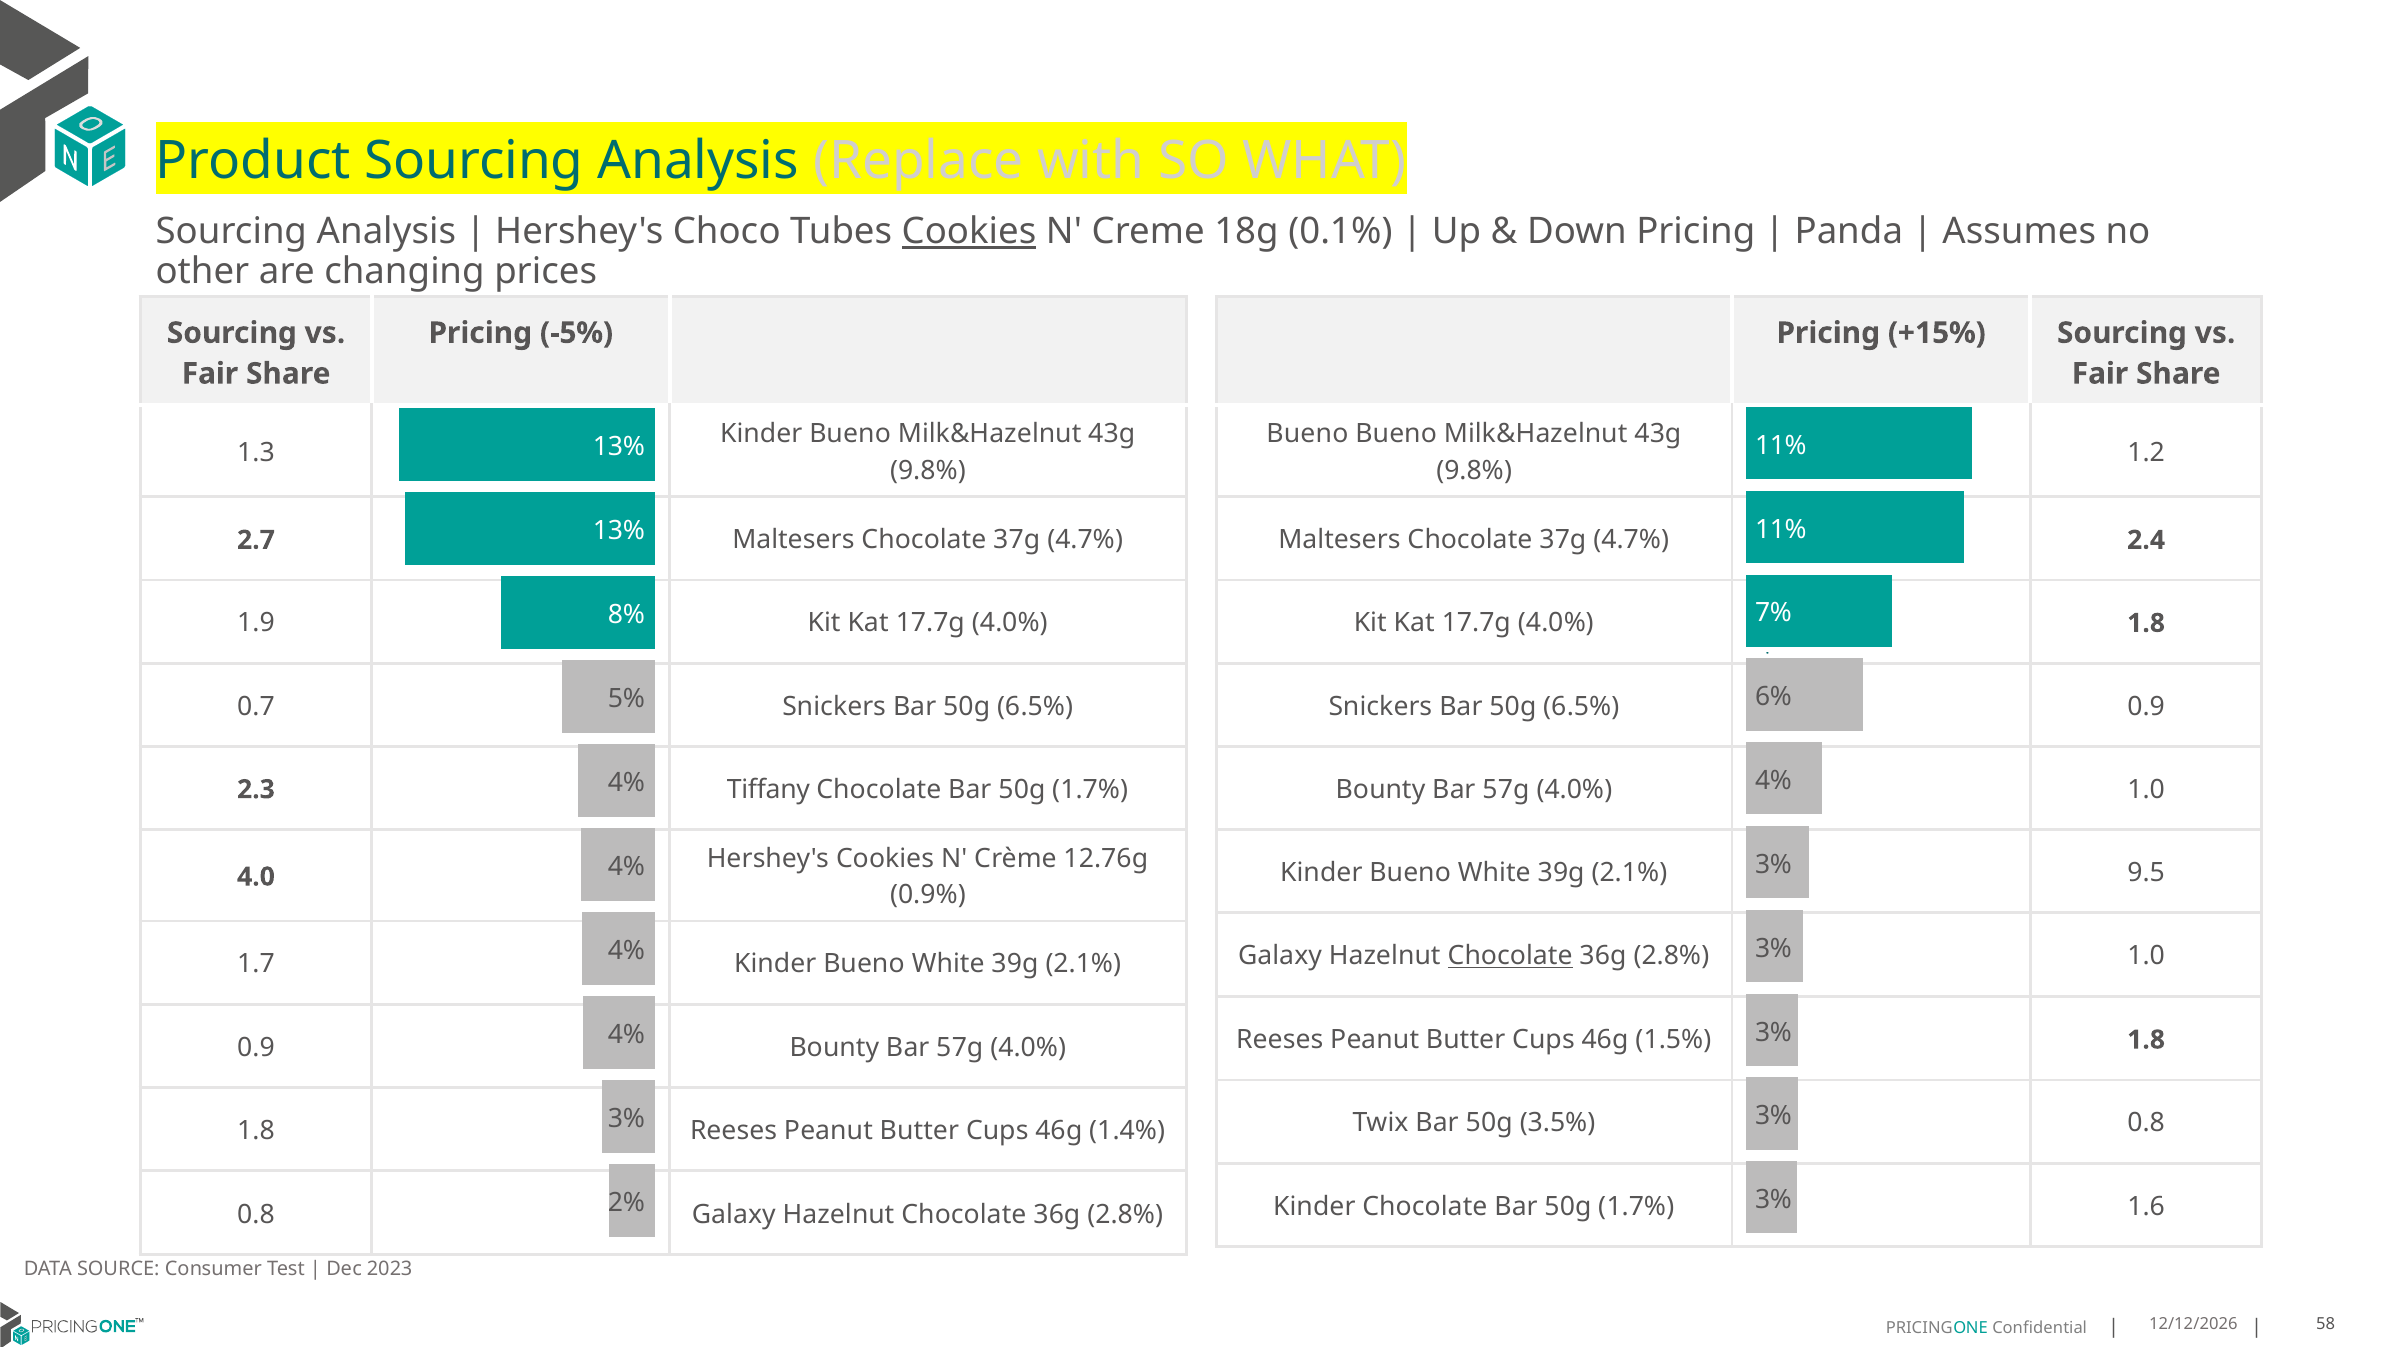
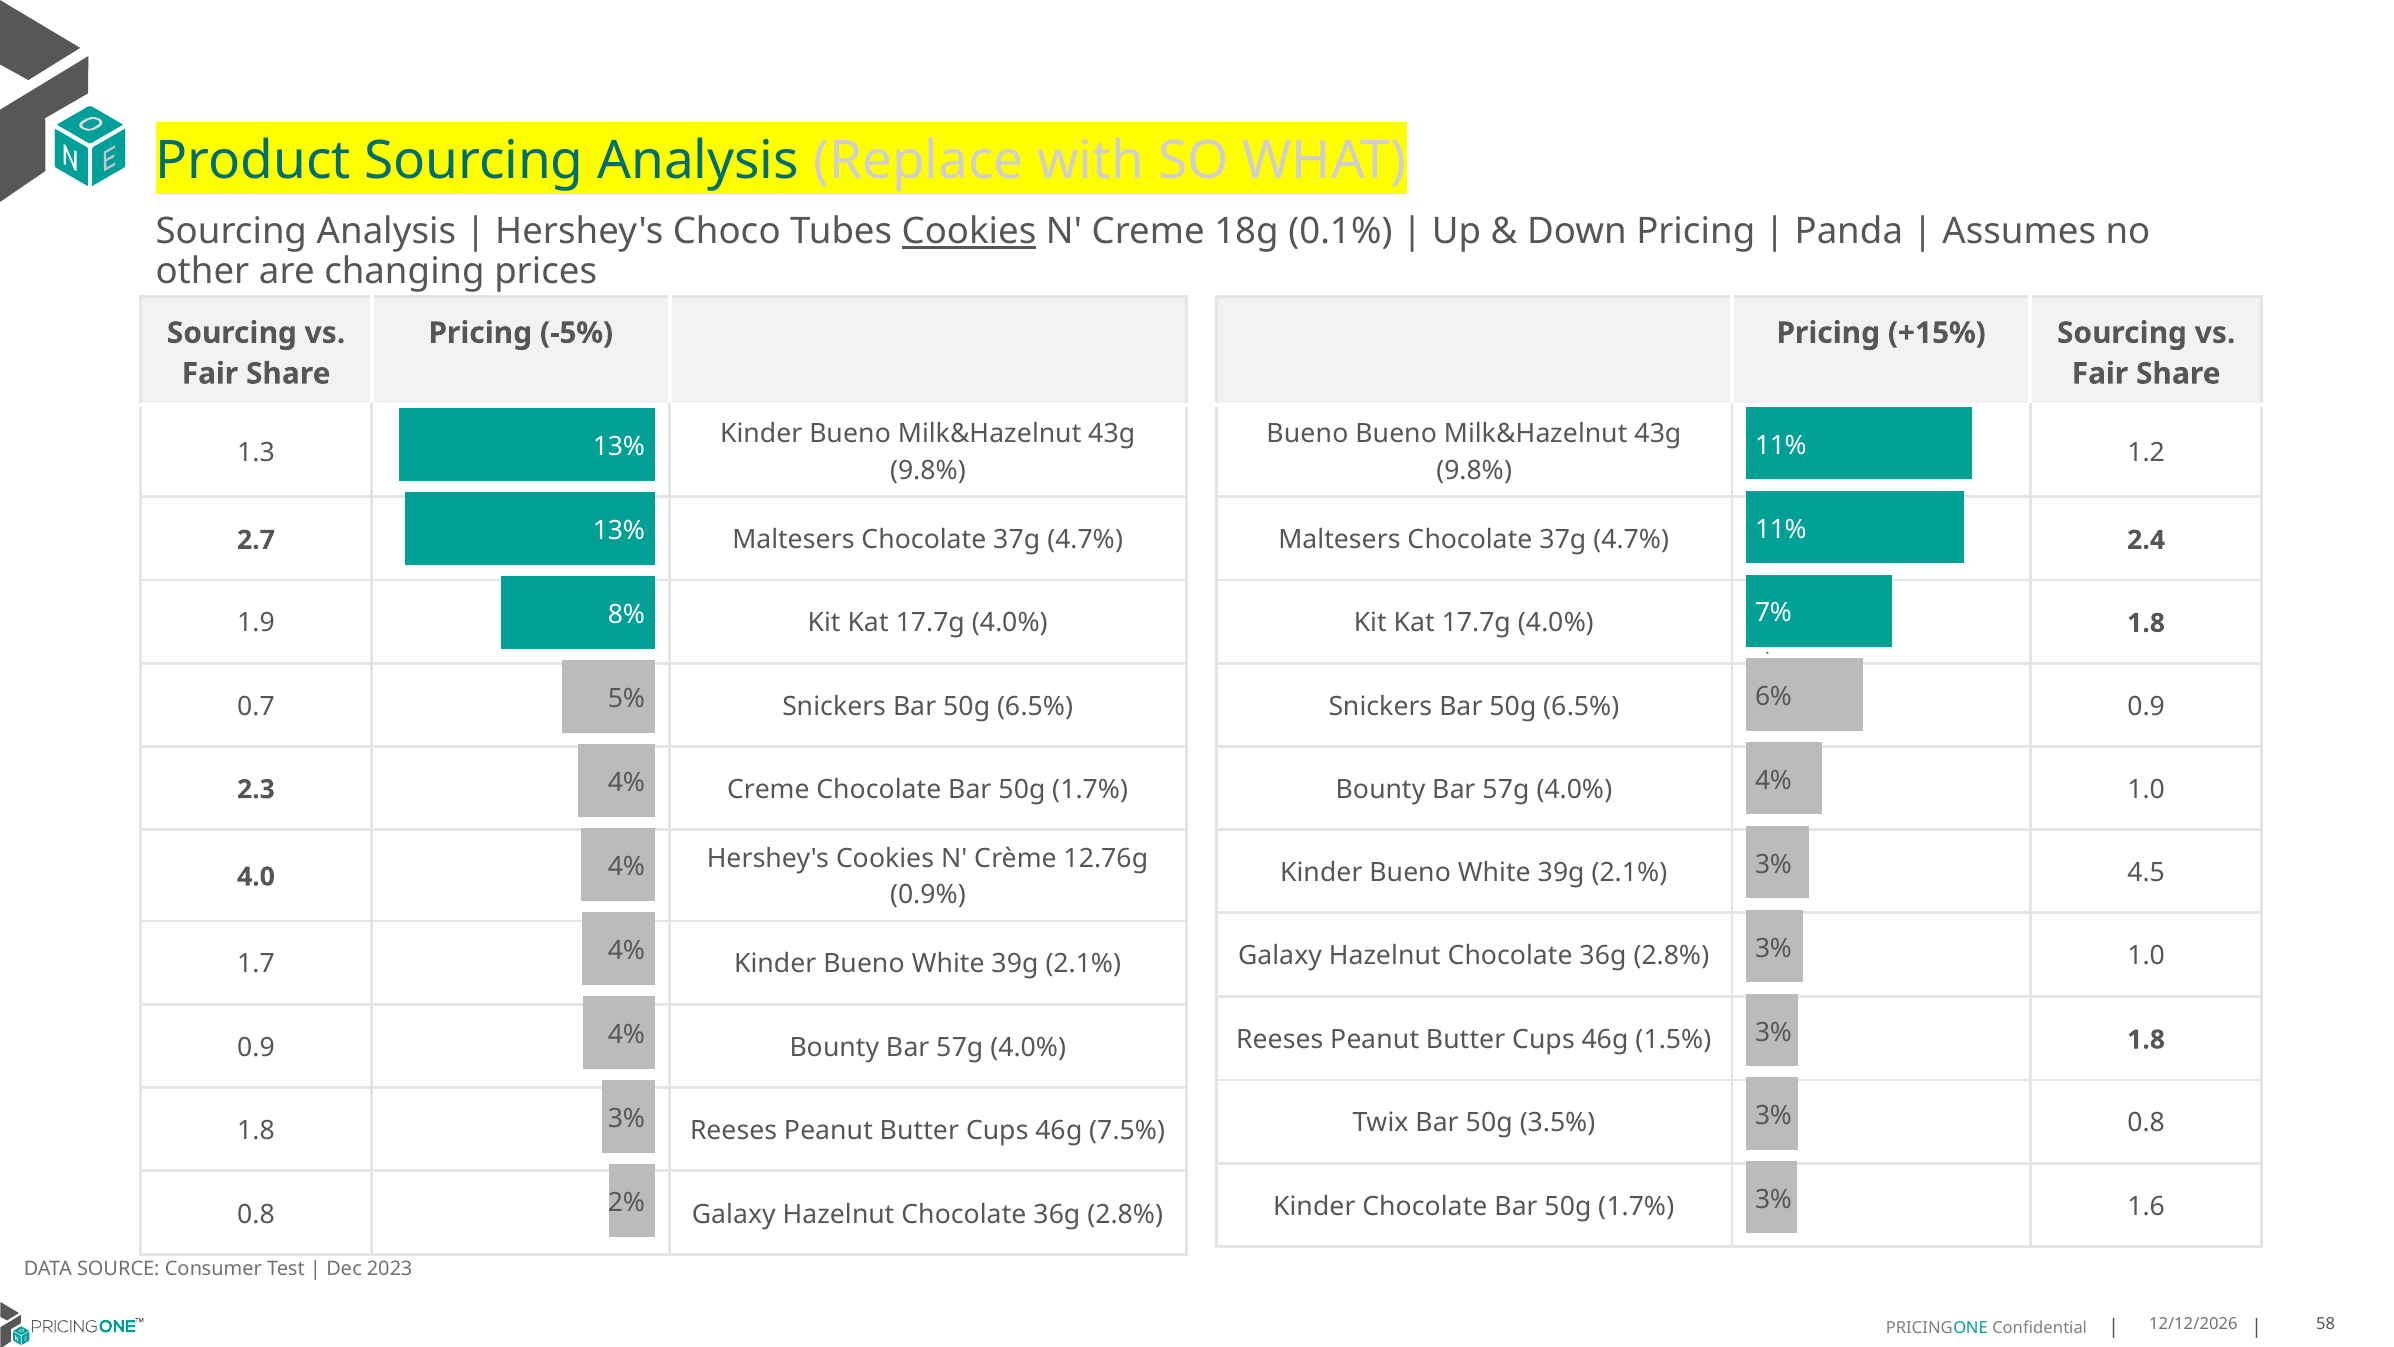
2.3 Tiffany: Tiffany -> Creme (768, 789)
9.5: 9.5 -> 4.5 (2146, 872)
Chocolate underline: present -> none (1510, 956)
1.4%: 1.4% -> 7.5% (1127, 1130)
